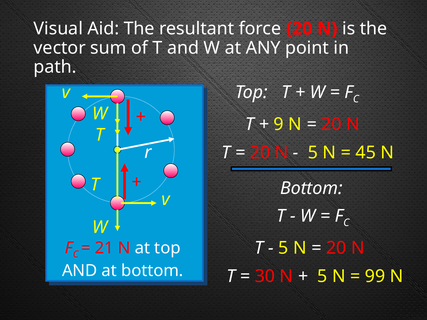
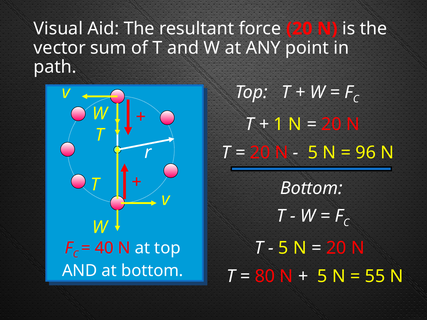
9: 9 -> 1 (279, 124)
45: 45 -> 96 (366, 153)
21: 21 -> 40 (104, 248)
30: 30 -> 80 (265, 277)
99: 99 -> 55 (375, 277)
